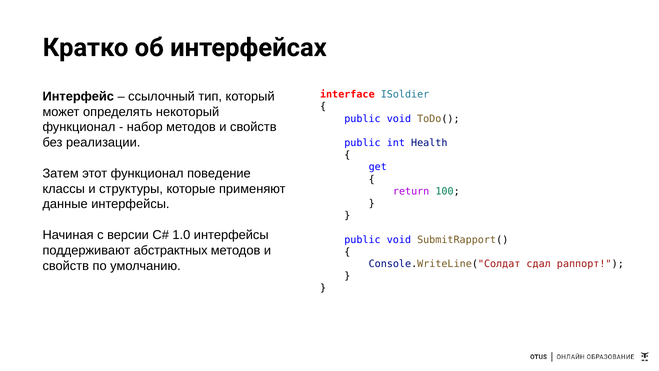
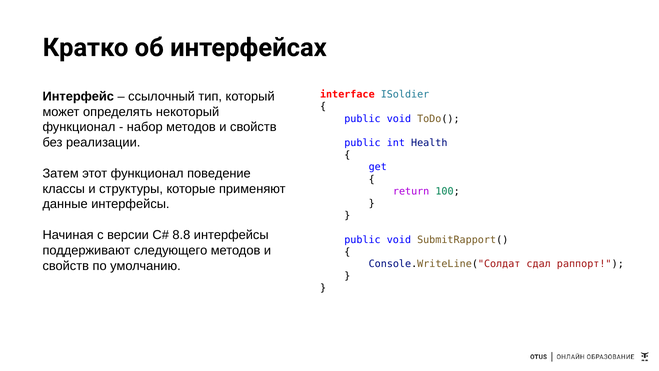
1.0: 1.0 -> 8.8 (181, 235)
абстрактных: абстрактных -> следующего (171, 250)
